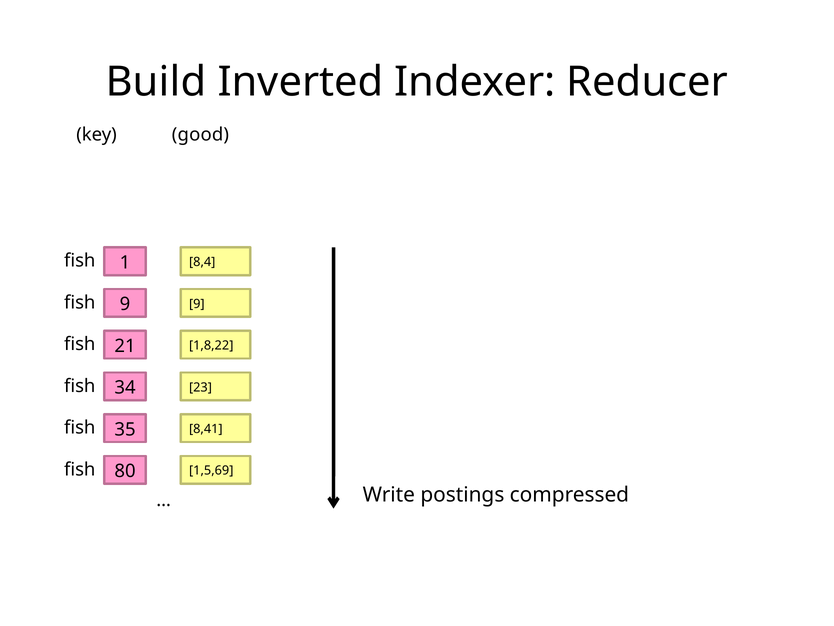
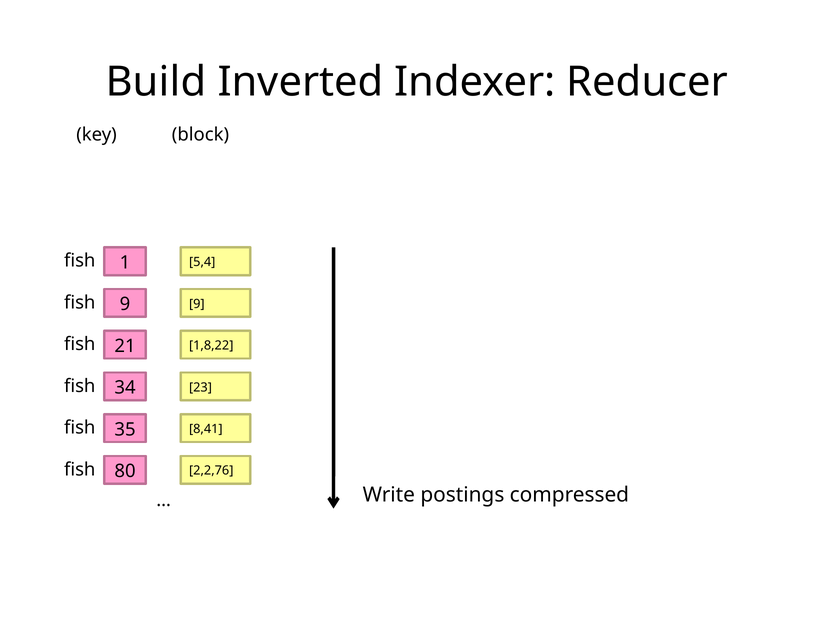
good: good -> block (201, 135)
8,4: 8,4 -> 5,4 (202, 262)
1,5,69: 1,5,69 -> 2,2,76 (211, 470)
